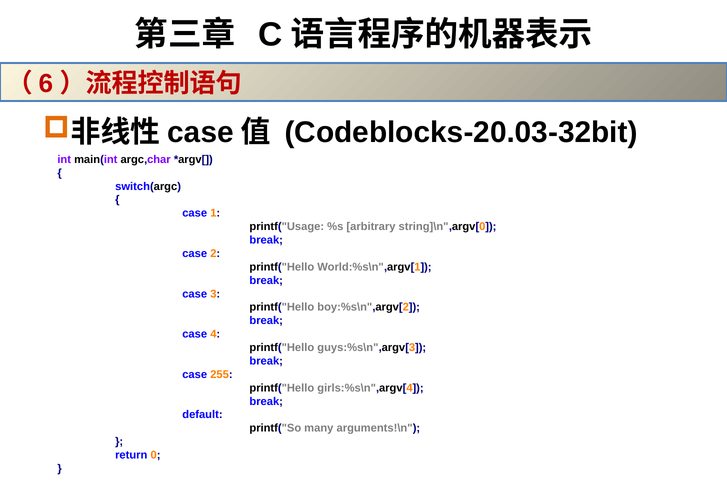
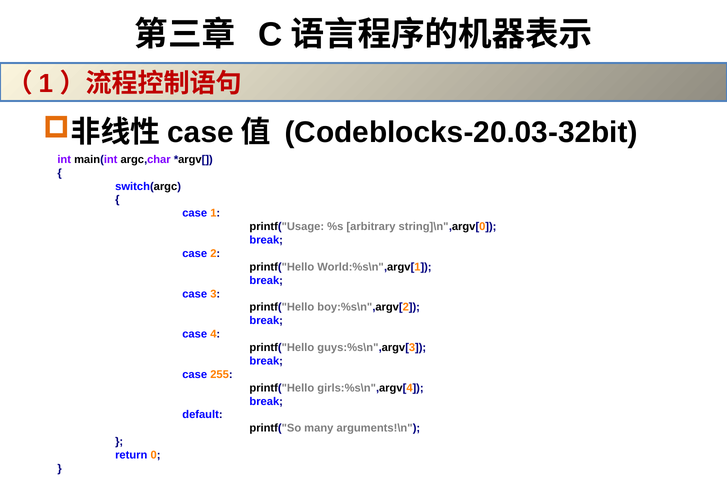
6: 6 -> 1 (46, 84)
